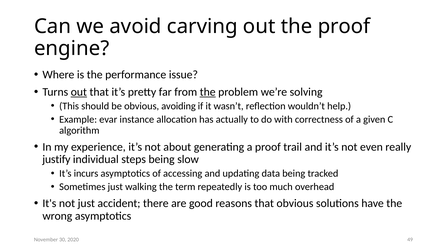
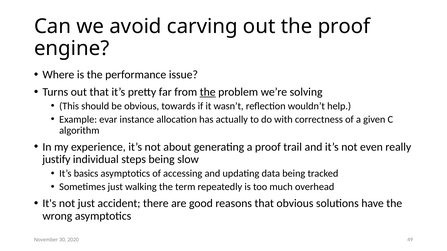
out underline: present -> none (79, 92)
avoiding: avoiding -> towards (178, 106)
incurs: incurs -> basics (86, 174)
